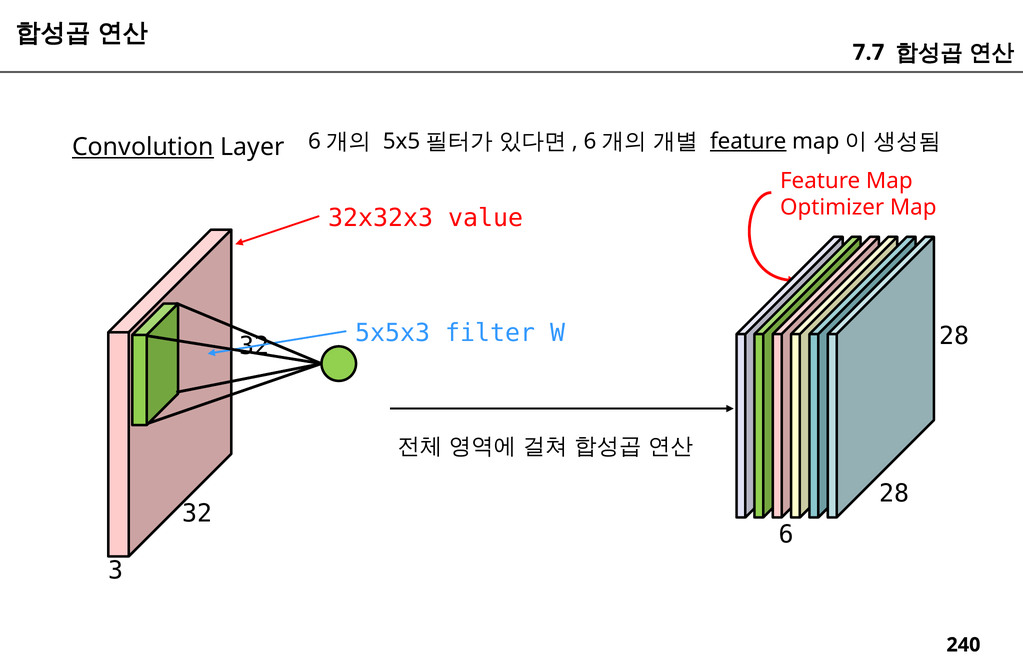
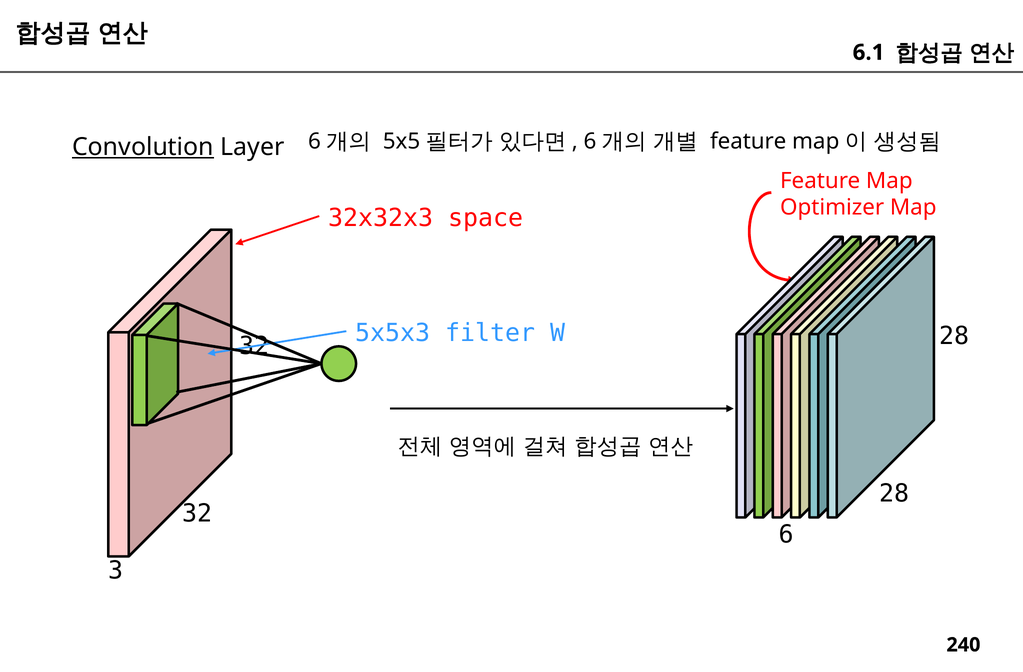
7.7: 7.7 -> 6.1 (869, 52)
feature underline: present -> none (748, 141)
value: value -> space (486, 218)
